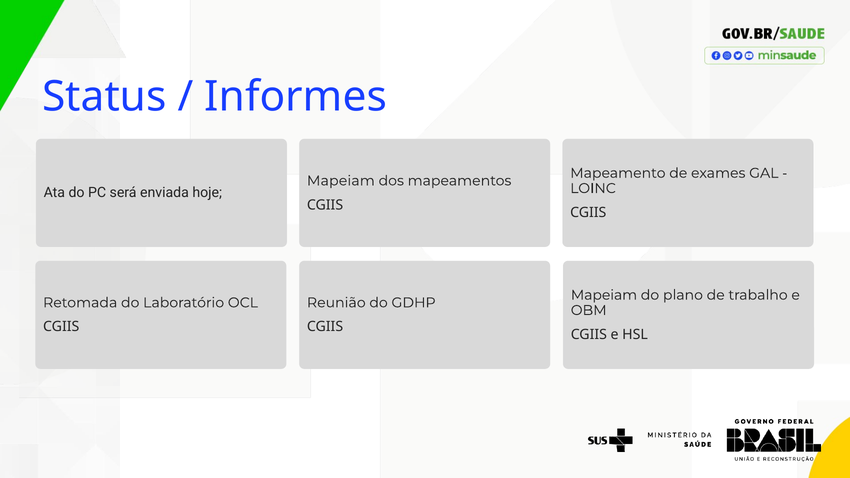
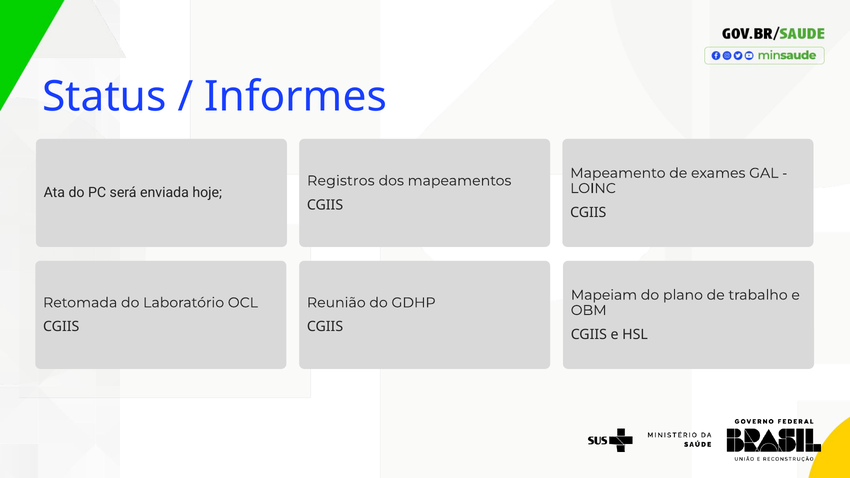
Mapeiam: Mapeiam -> Registros (341, 181)
